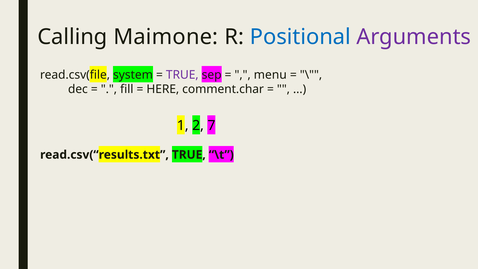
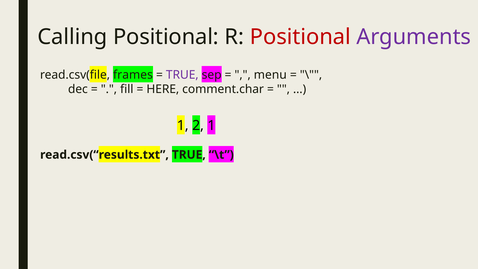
Calling Maimone: Maimone -> Positional (166, 37)
Positional colour: blue -> red (300, 37)
system: system -> frames (133, 75)
2 7: 7 -> 1 (211, 126)
